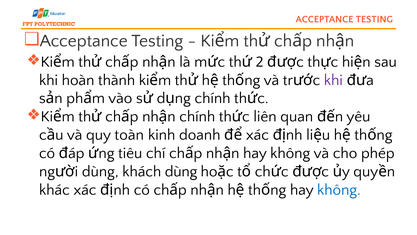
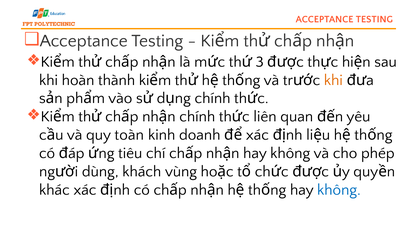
2: 2 -> 3 (260, 62)
khi colour: purple -> orange (333, 80)
khách dùng: dùng -> vùng (181, 171)
